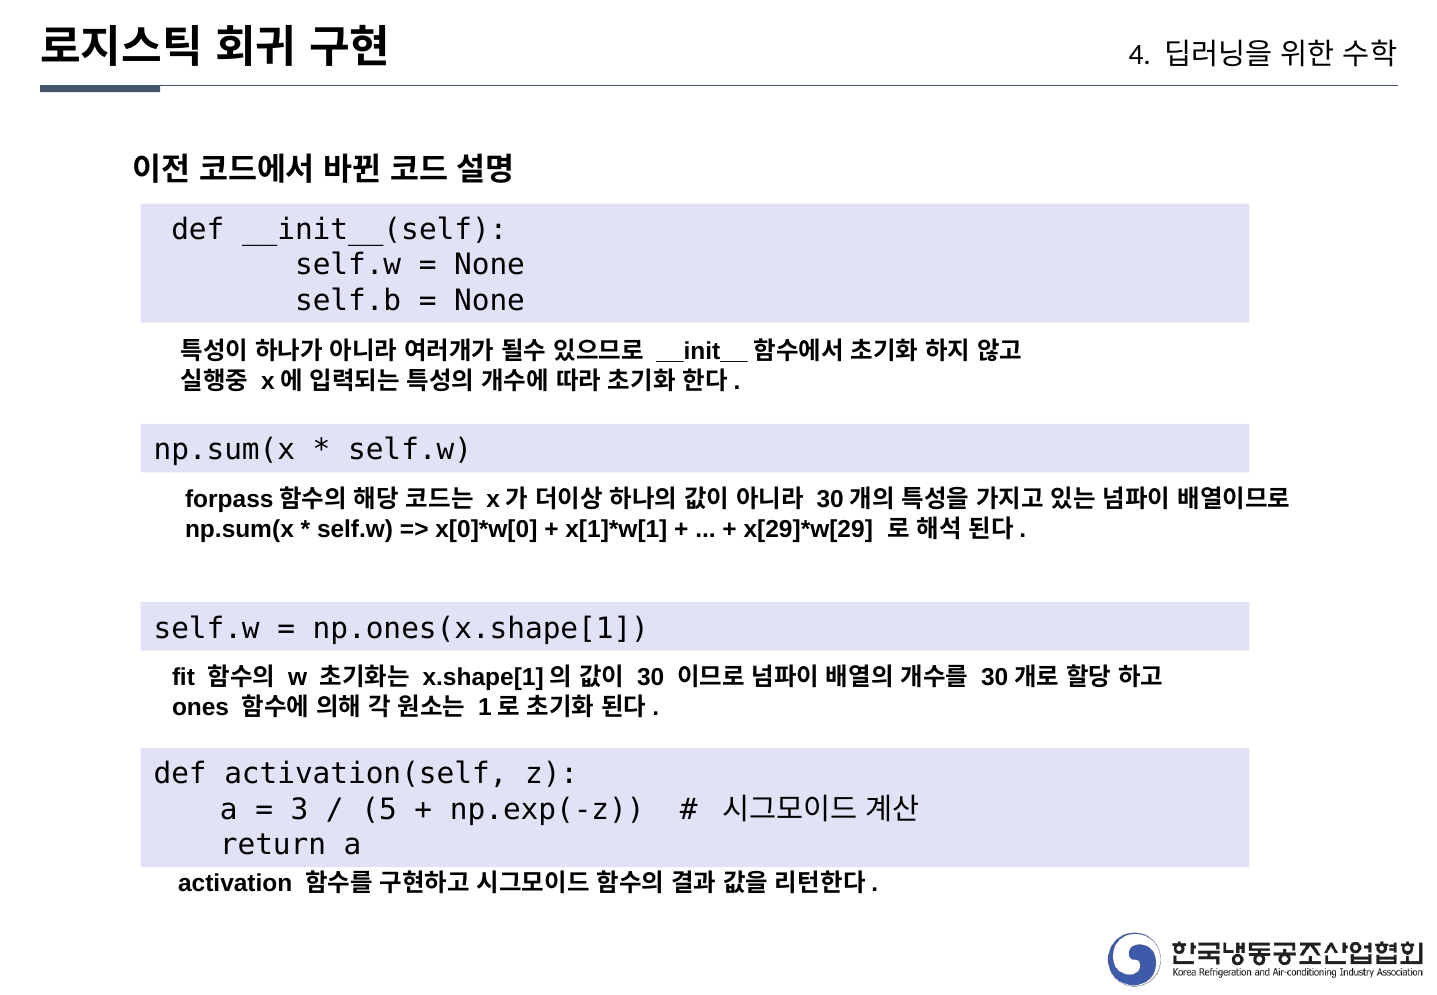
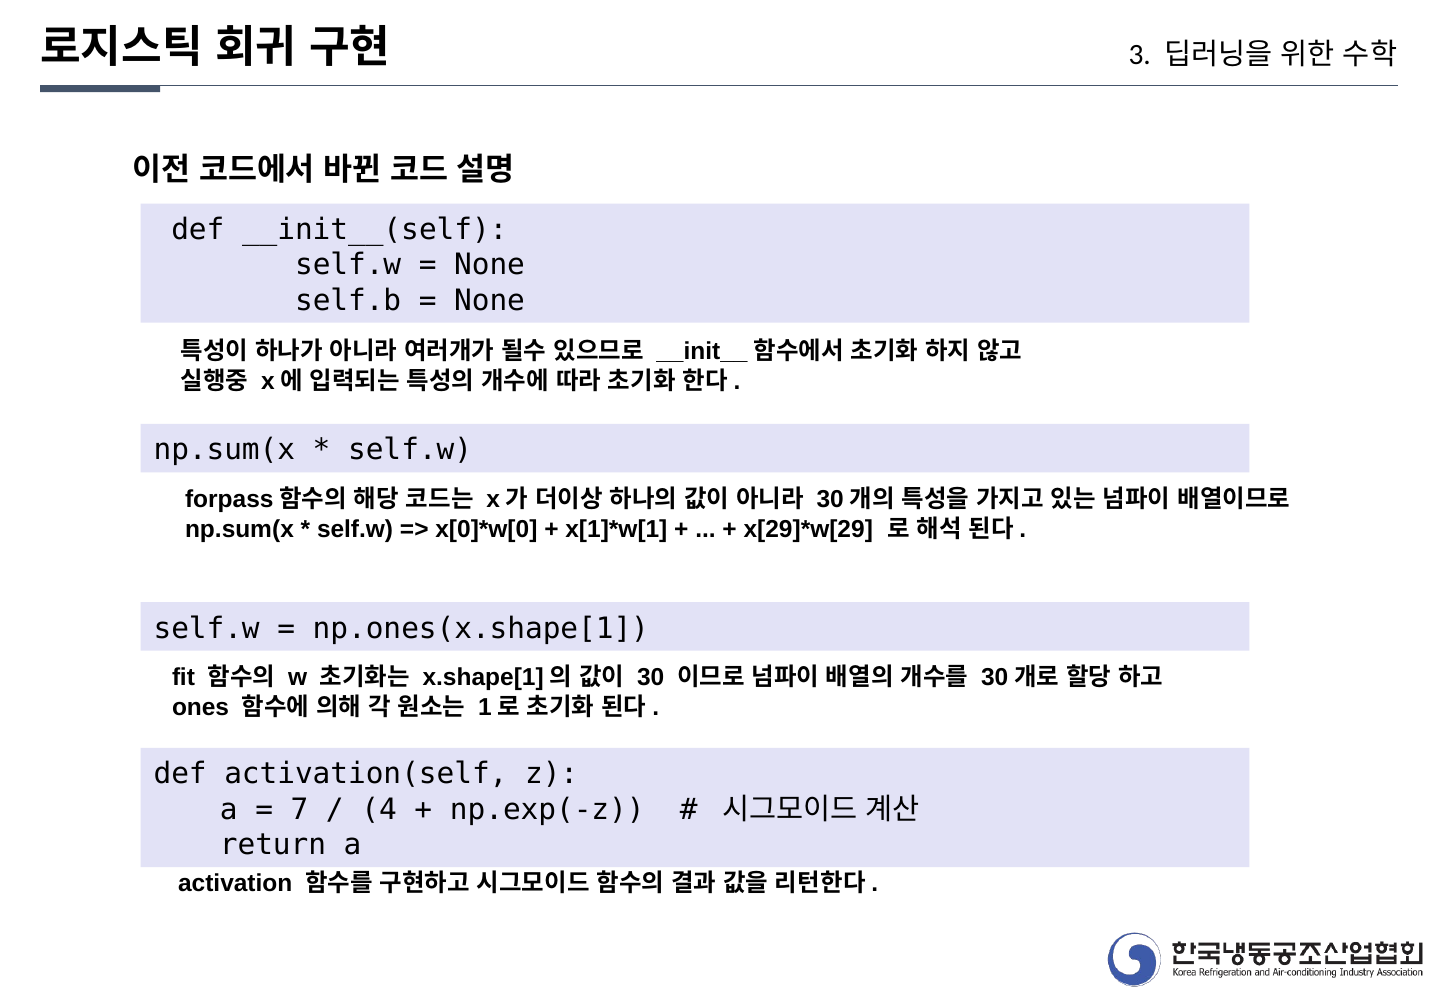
4: 4 -> 3 (1140, 54)
3: 3 -> 7 (300, 809)
5: 5 -> 4 (379, 809)
